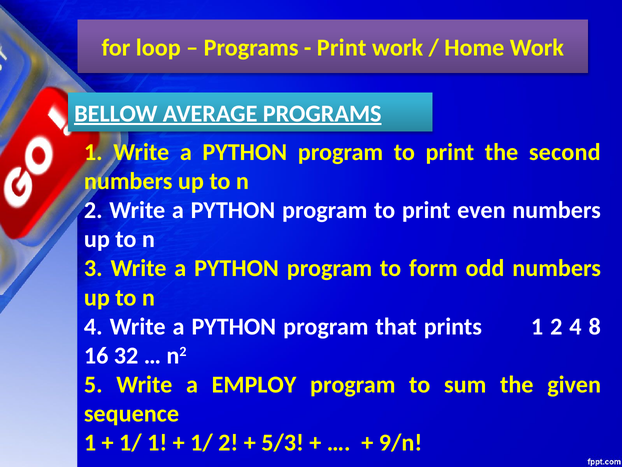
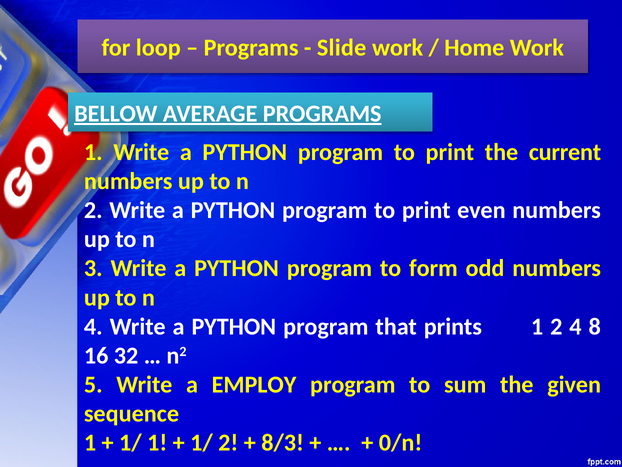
Print: Print -> Slide (342, 48)
second: second -> current (565, 152)
5/3: 5/3 -> 8/3 (283, 442)
9/n: 9/n -> 0/n (401, 442)
